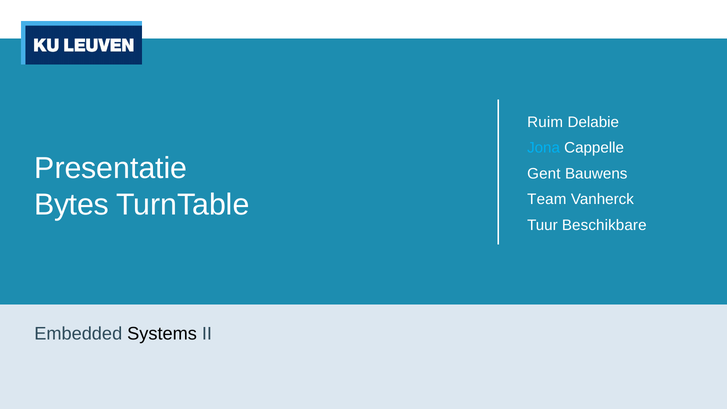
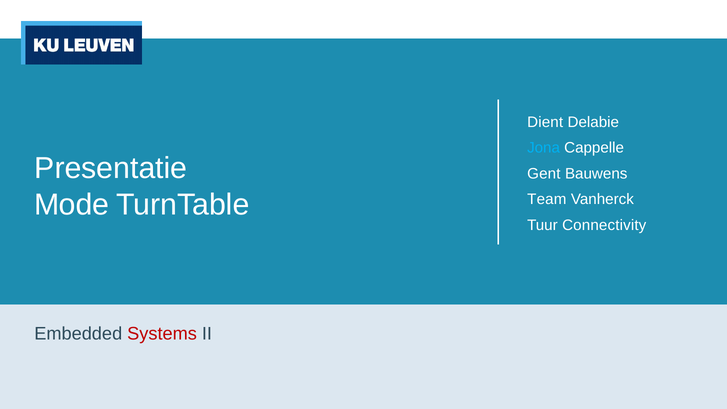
Ruim: Ruim -> Dient (545, 122)
Bytes: Bytes -> Mode (71, 205)
Beschikbare: Beschikbare -> Connectivity (604, 225)
Systems colour: black -> red (162, 334)
